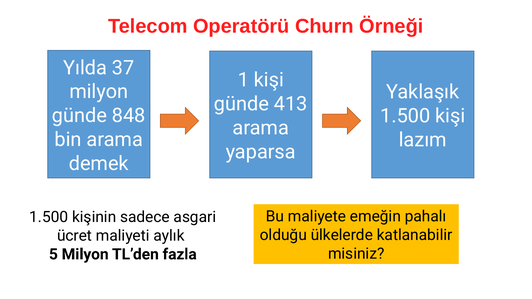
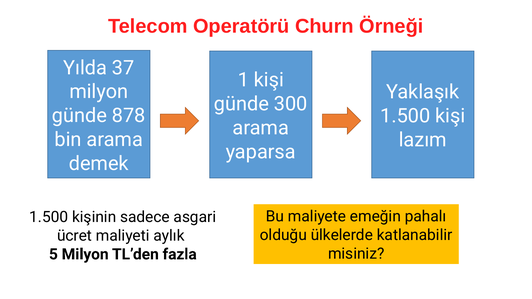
413: 413 -> 300 (291, 104)
848: 848 -> 878 (129, 116)
